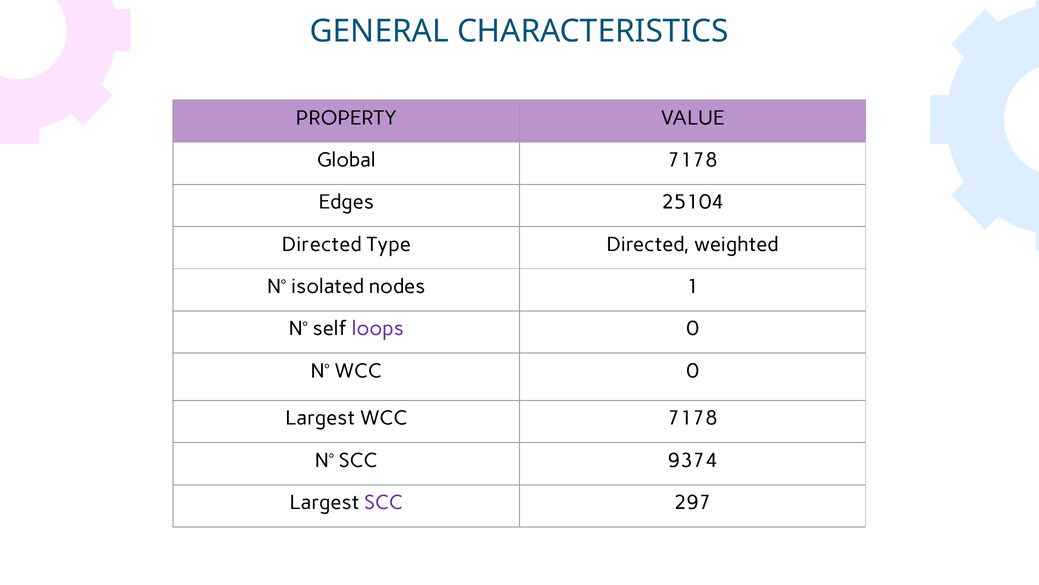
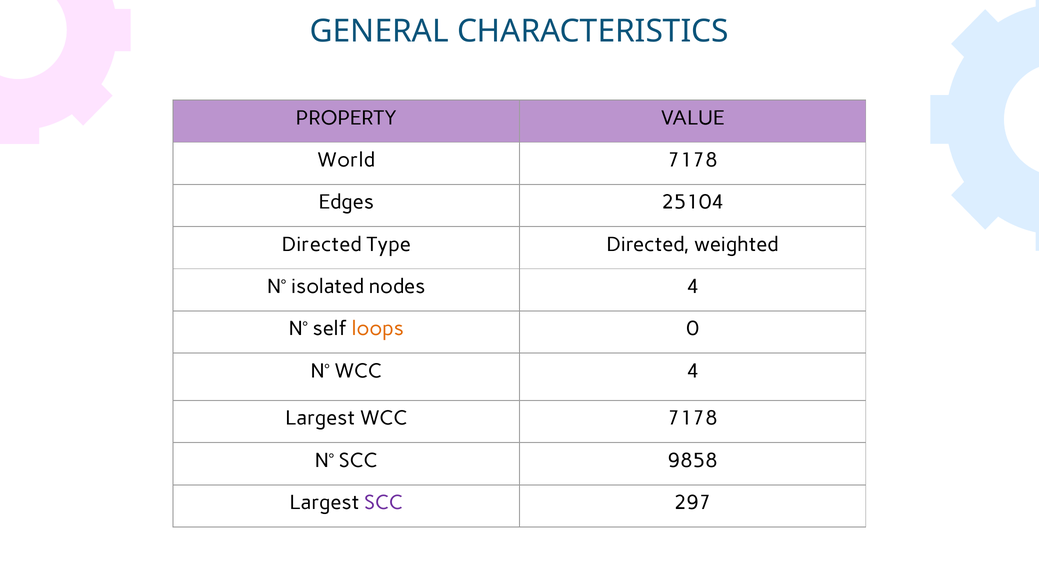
Global: Global -> World (346, 160)
nodes 1: 1 -> 4 (693, 286)
loops colour: purple -> orange (378, 328)
WCC 0: 0 -> 4 (693, 371)
9374: 9374 -> 9858 (693, 460)
